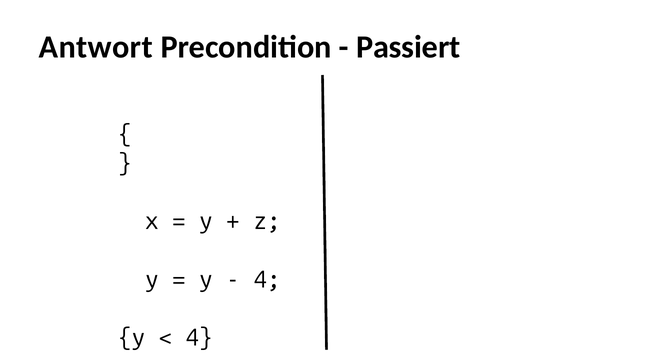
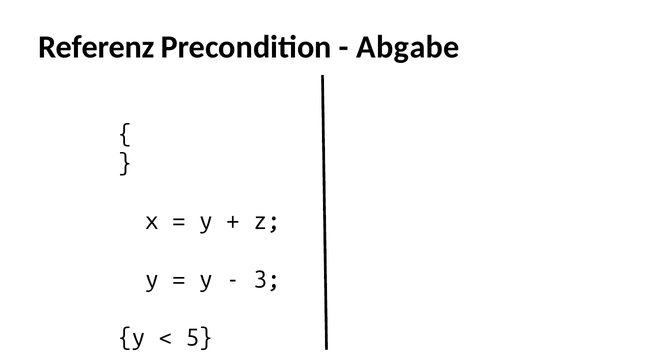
Antwort: Antwort -> Referenz (96, 47)
Passiert: Passiert -> Abgabe (408, 47)
4: 4 -> 3 (267, 279)
4: 4 -> 5 (199, 338)
